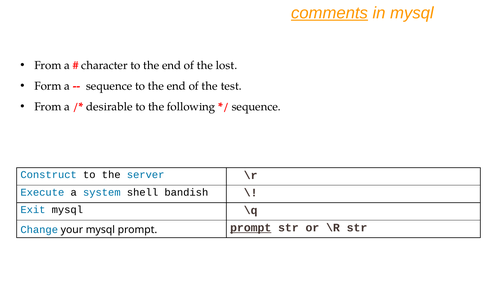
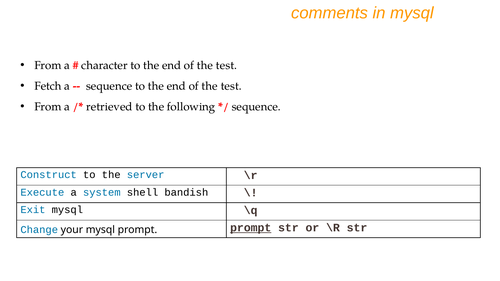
comments underline: present -> none (329, 13)
lost: lost -> test (227, 65)
Form: Form -> Fetch (48, 86)
desirable: desirable -> retrieved (109, 107)
